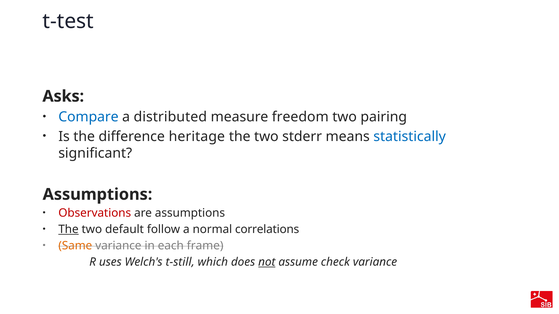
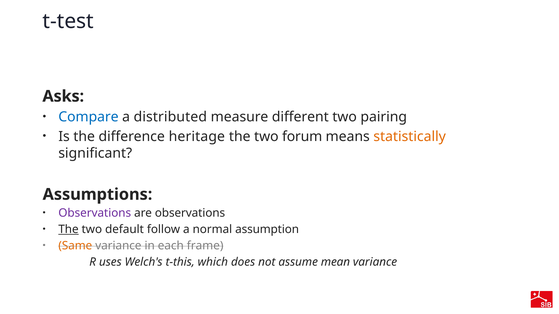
freedom: freedom -> different (300, 117)
stderr: stderr -> forum (302, 137)
statistically colour: blue -> orange (410, 137)
Observations colour: red -> purple (95, 213)
are assumptions: assumptions -> observations (190, 213)
correlations: correlations -> assumption (267, 230)
t-still: t-still -> t-this (180, 262)
not underline: present -> none (267, 262)
check: check -> mean (335, 262)
